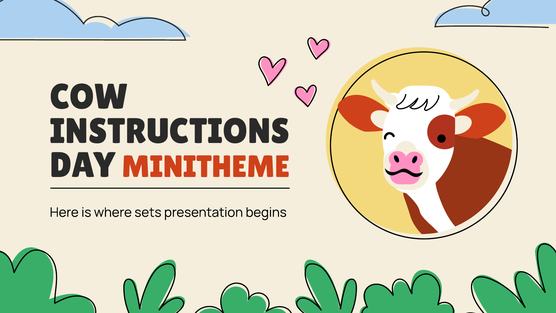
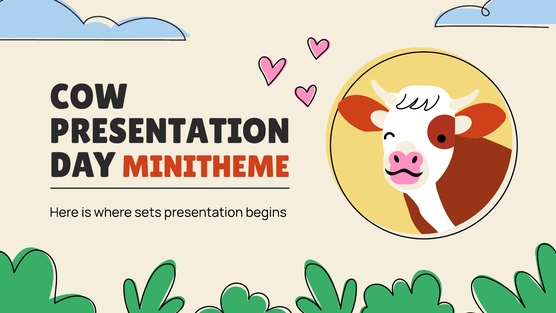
INSTRUCTIONS: INSTRUCTIONS -> PRESENTATION (170, 131)
